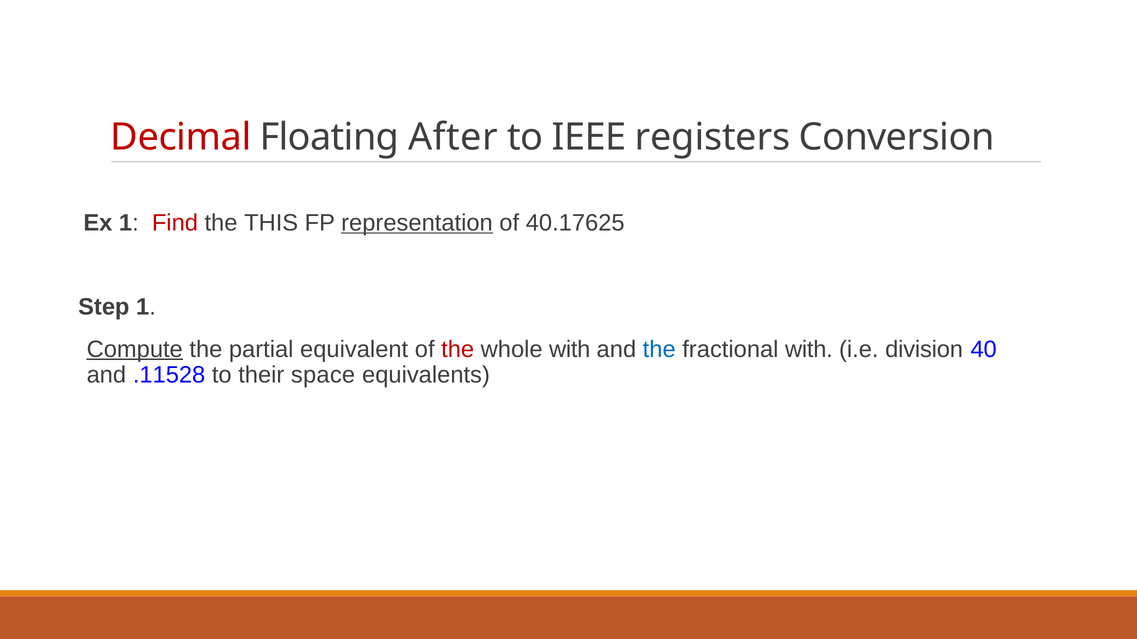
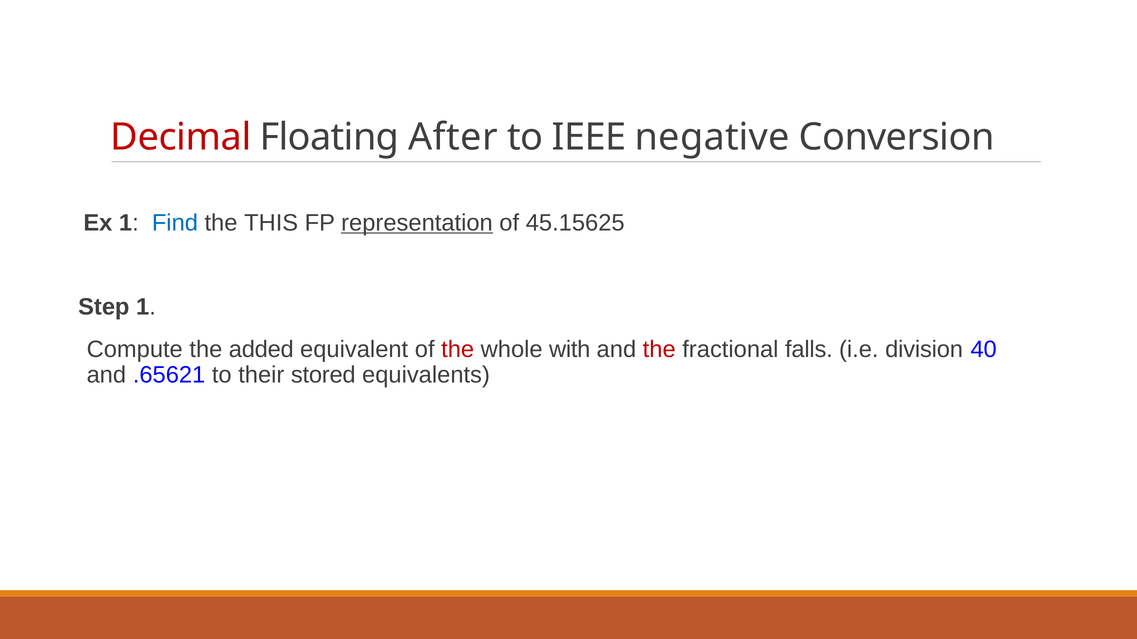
registers: registers -> negative (712, 137)
Find colour: red -> blue (175, 223)
40.17625: 40.17625 -> 45.15625 (575, 223)
Compute underline: present -> none (135, 349)
partial: partial -> added (261, 349)
the colour: blue -> red (659, 349)
fractional with: with -> falls (809, 349)
.11528: .11528 -> .65621 (169, 375)
space: space -> stored (323, 375)
